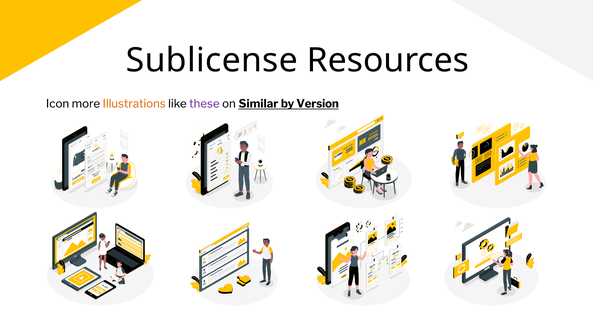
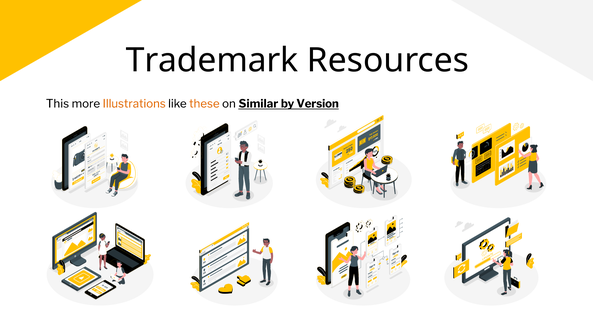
Sublicense: Sublicense -> Trademark (212, 60)
Icon: Icon -> This (57, 104)
these colour: purple -> orange (204, 104)
